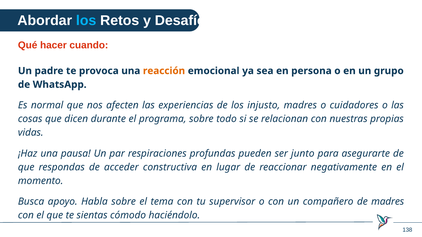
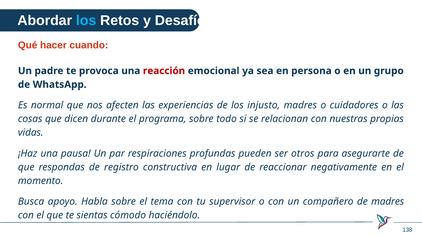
reacción colour: orange -> red (164, 71)
junto: junto -> otros (303, 154)
acceder: acceder -> registro (121, 167)
